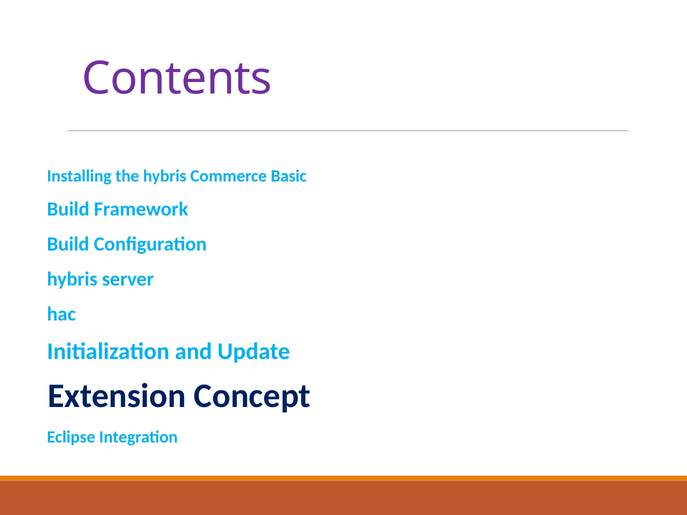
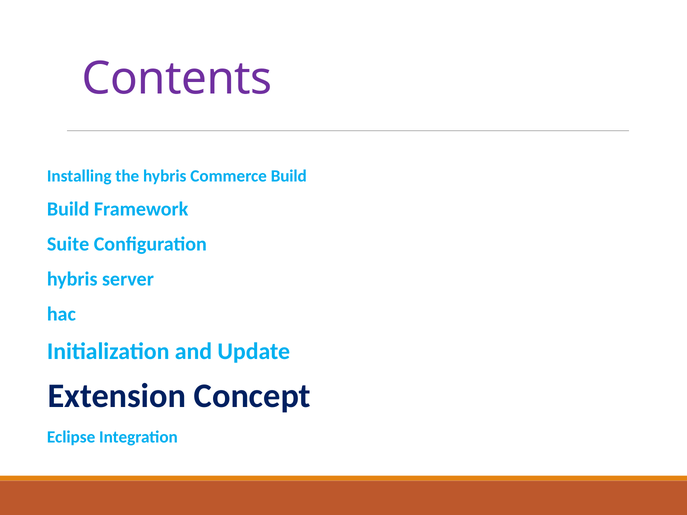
Commerce Basic: Basic -> Build (289, 176)
Build: Build -> Suite (68, 244)
